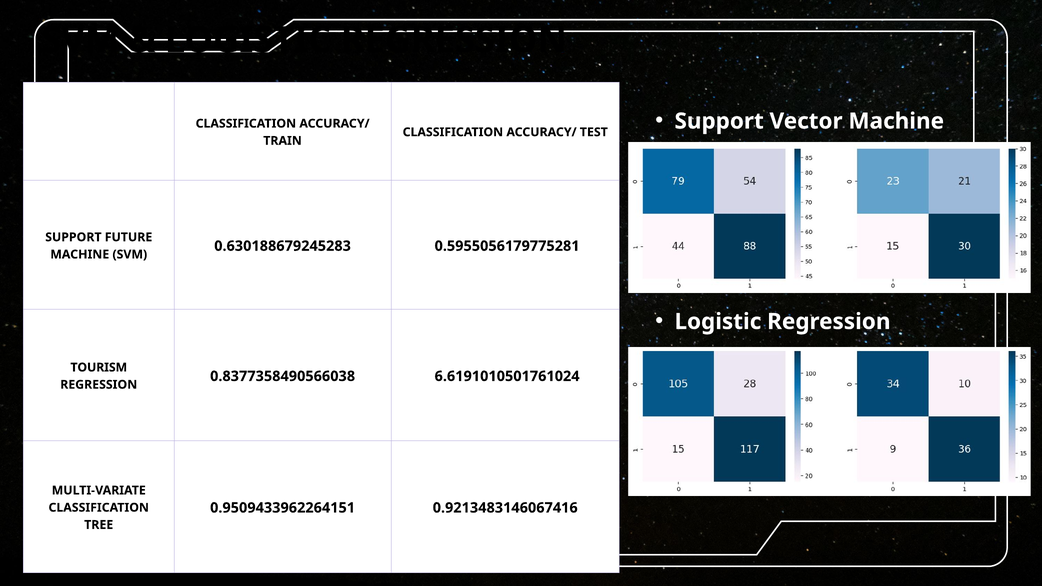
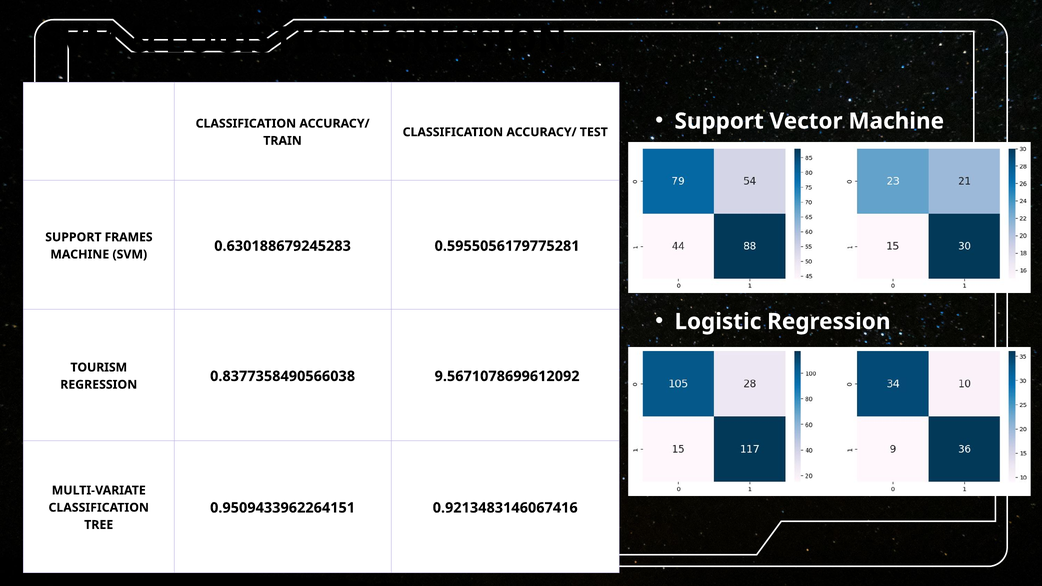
FUTURE: FUTURE -> FRAMES (129, 237)
6.6191010501761024: 6.6191010501761024 -> 9.5671078699612092 (507, 376)
